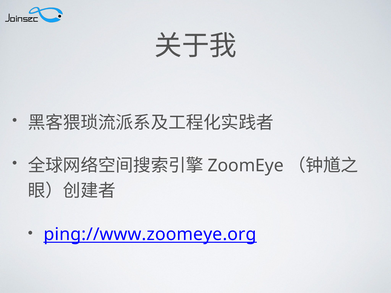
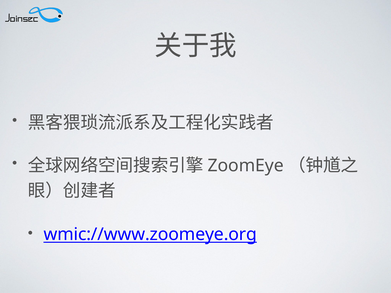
ping://www.zoomeye.org: ping://www.zoomeye.org -> wmic://www.zoomeye.org (150, 235)
